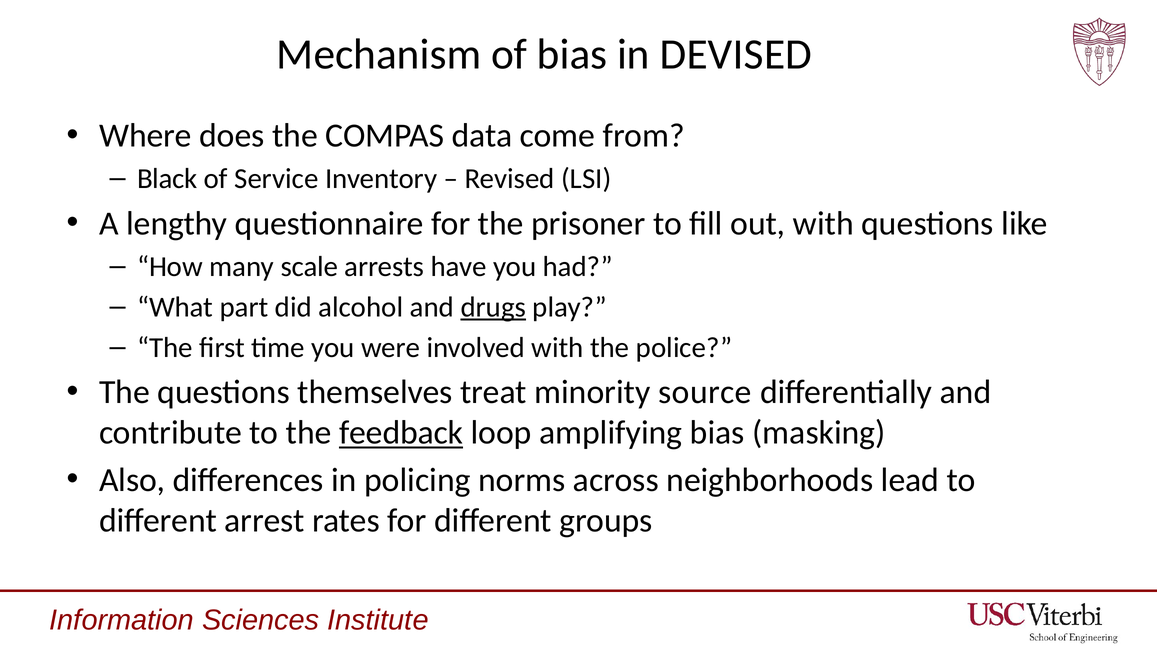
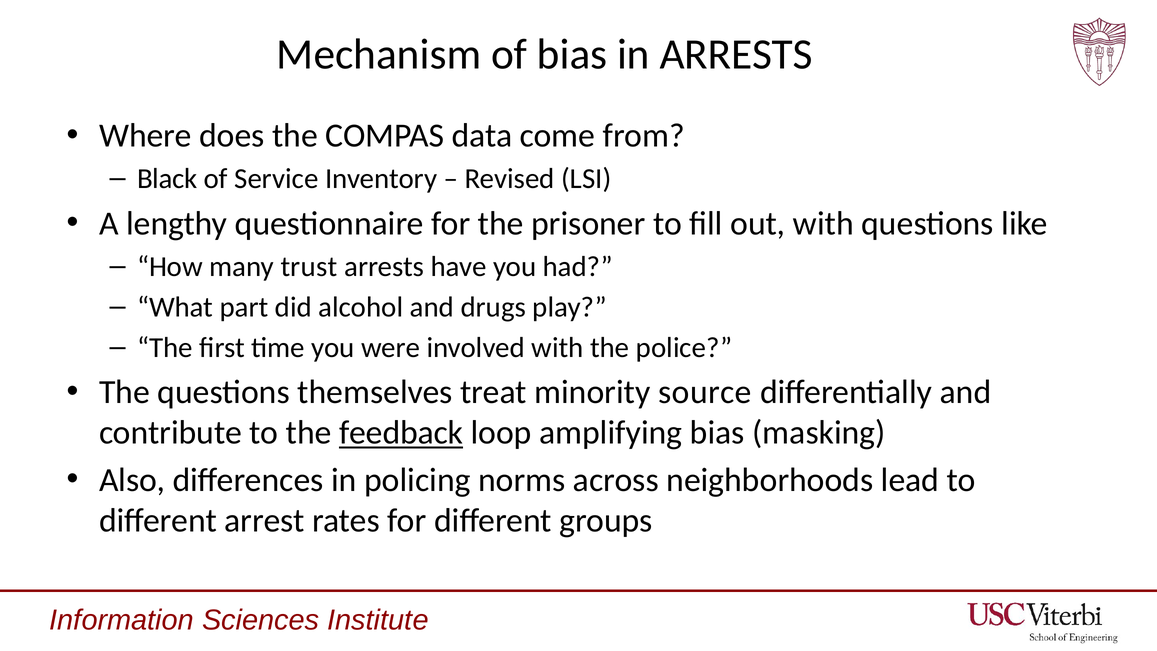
in DEVISED: DEVISED -> ARRESTS (736, 54)
scale: scale -> trust (309, 267)
drugs underline: present -> none (493, 307)
